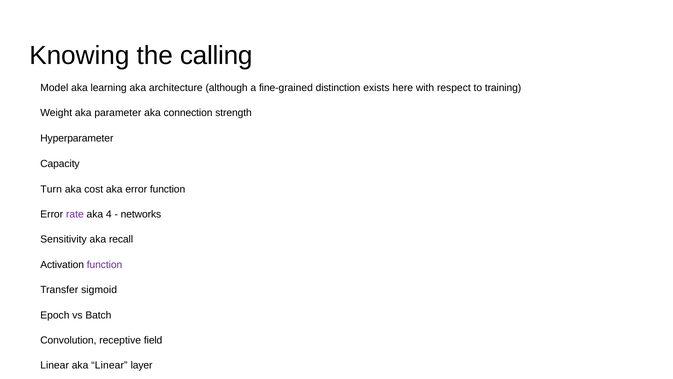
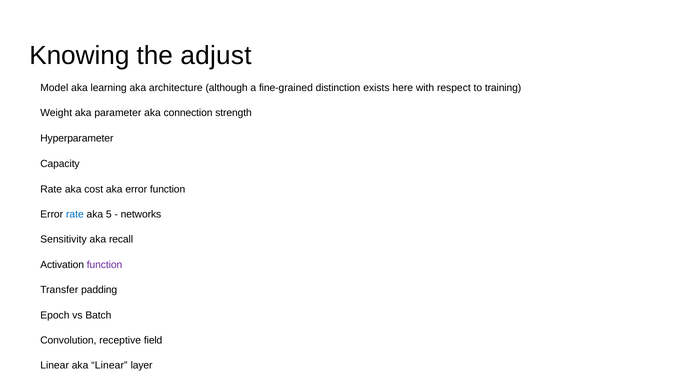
calling: calling -> adjust (216, 56)
Turn: Turn -> Rate (51, 189)
rate colour: purple -> blue (75, 214)
4: 4 -> 5 (109, 214)
sigmoid: sigmoid -> padding (99, 290)
